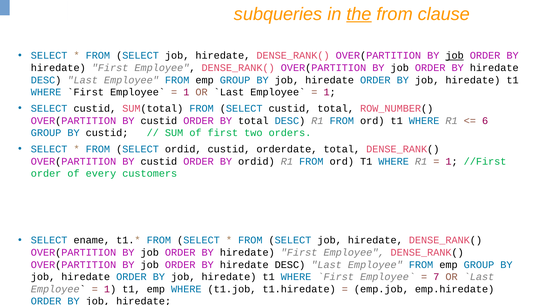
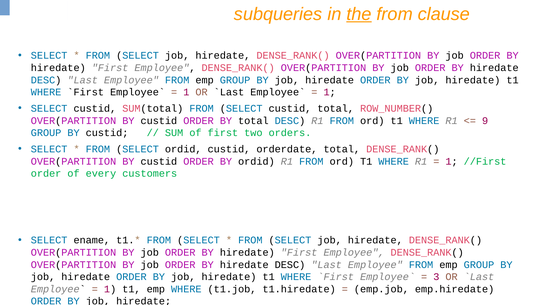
job underline: present -> none (455, 56)
6: 6 -> 9 (485, 121)
7: 7 -> 3 (436, 277)
